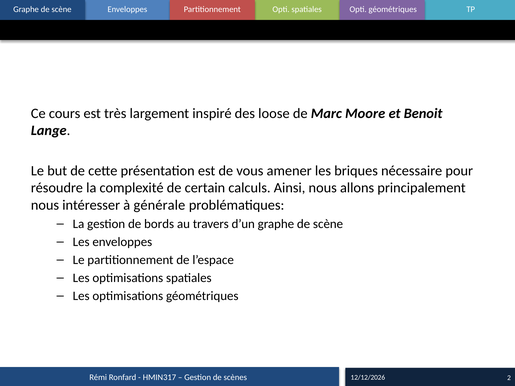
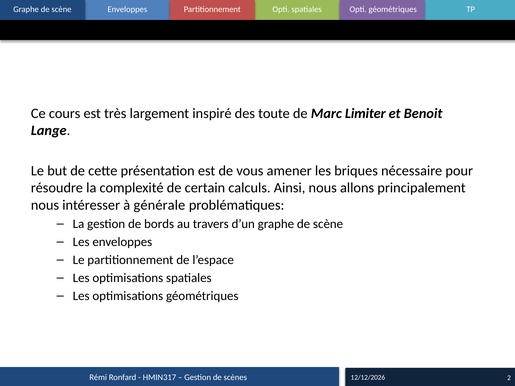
loose: loose -> toute (274, 114)
Moore: Moore -> Limiter (365, 114)
